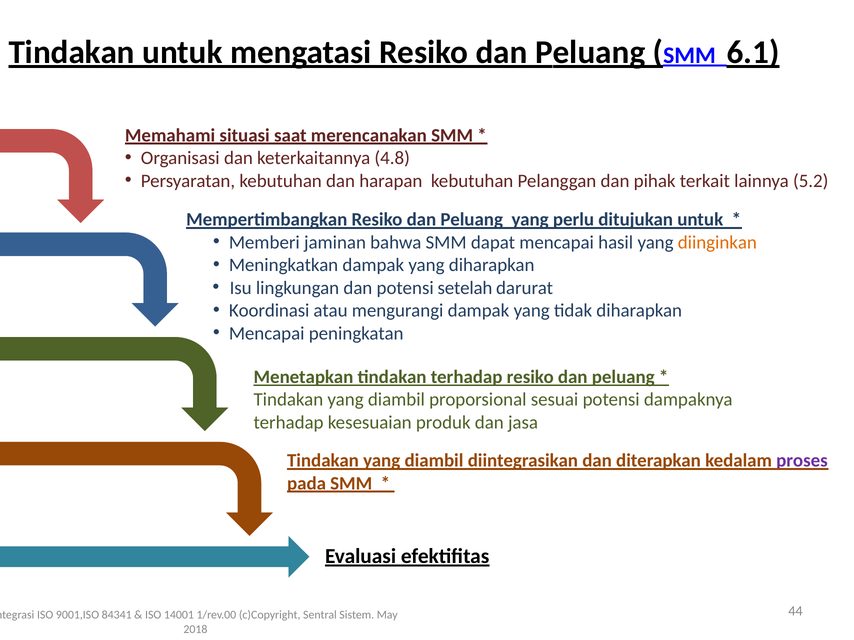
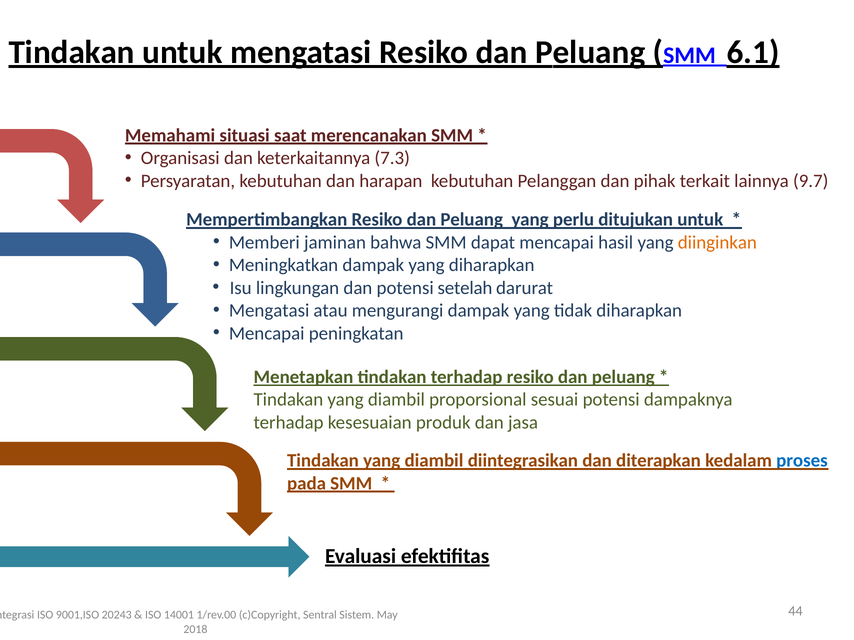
4.8: 4.8 -> 7.3 (392, 158)
5.2: 5.2 -> 9.7 (811, 181)
Koordinasi: Koordinasi -> Mengatasi (269, 311)
proses colour: purple -> blue (802, 461)
84341: 84341 -> 20243 (117, 615)
